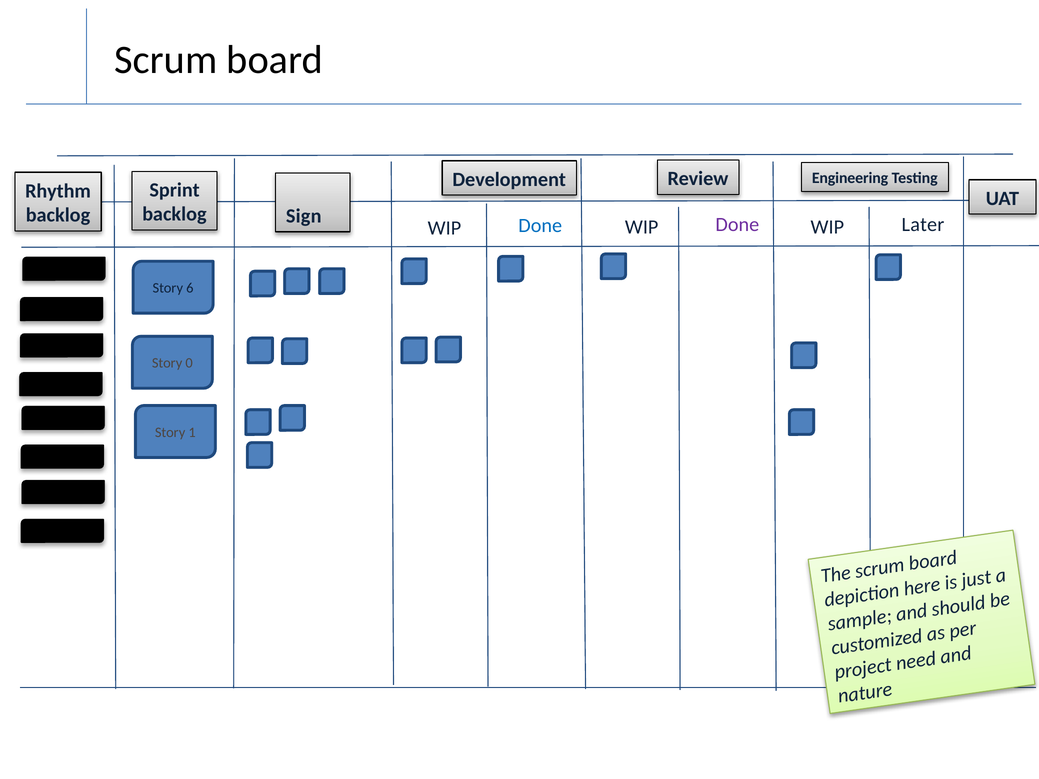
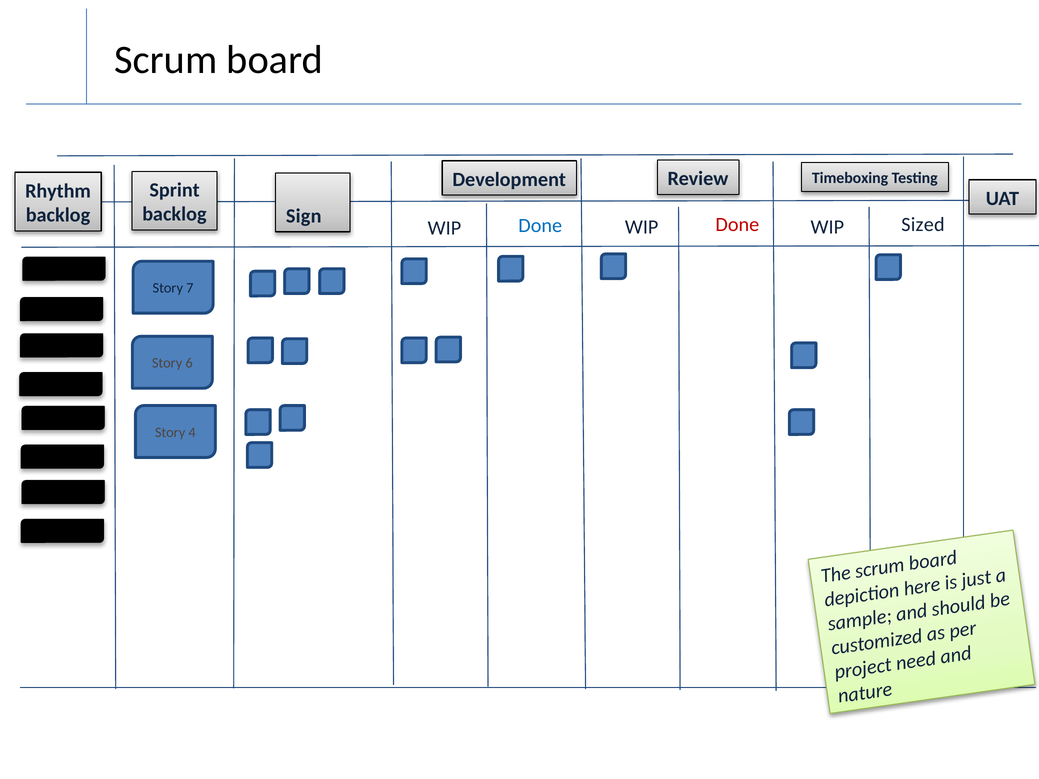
Engineering: Engineering -> Timeboxing (850, 178)
Done colour: purple -> red (737, 225)
Later: Later -> Sized (923, 225)
6: 6 -> 7 (190, 288)
0: 0 -> 6 (189, 363)
1: 1 -> 4 (192, 433)
